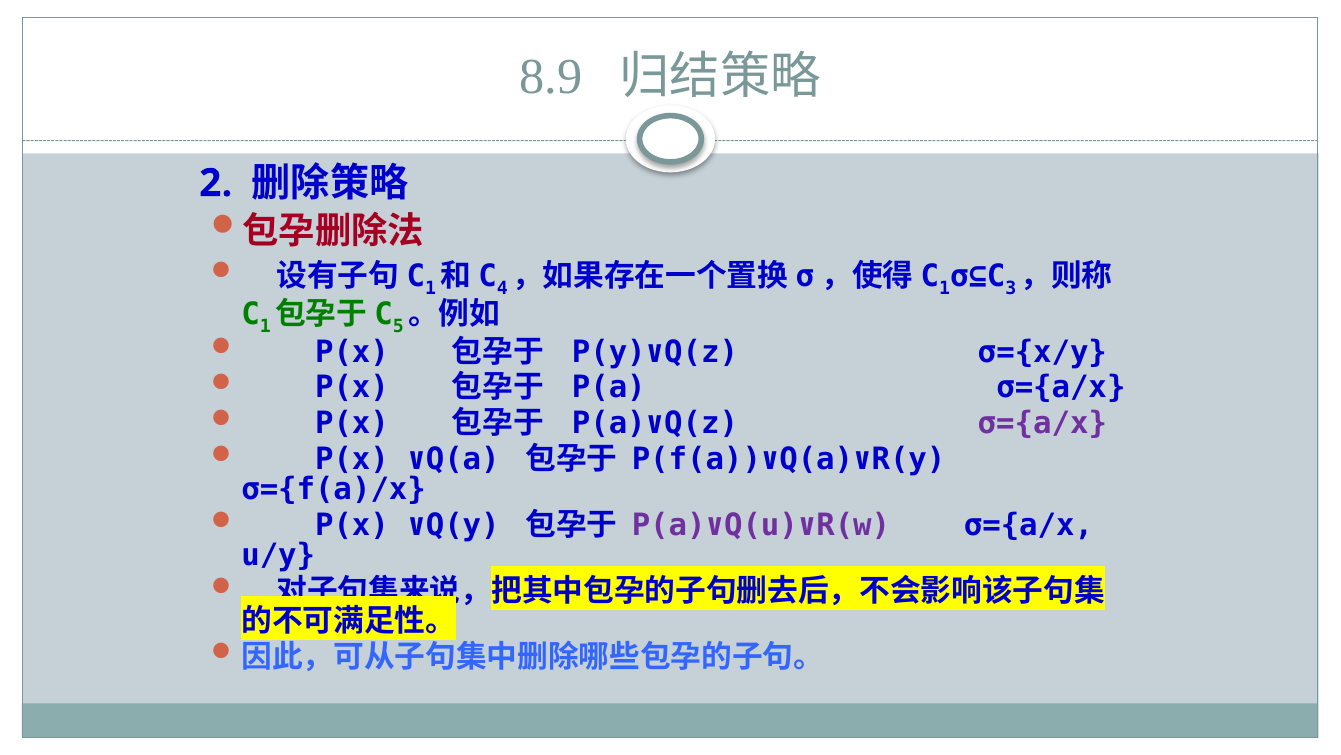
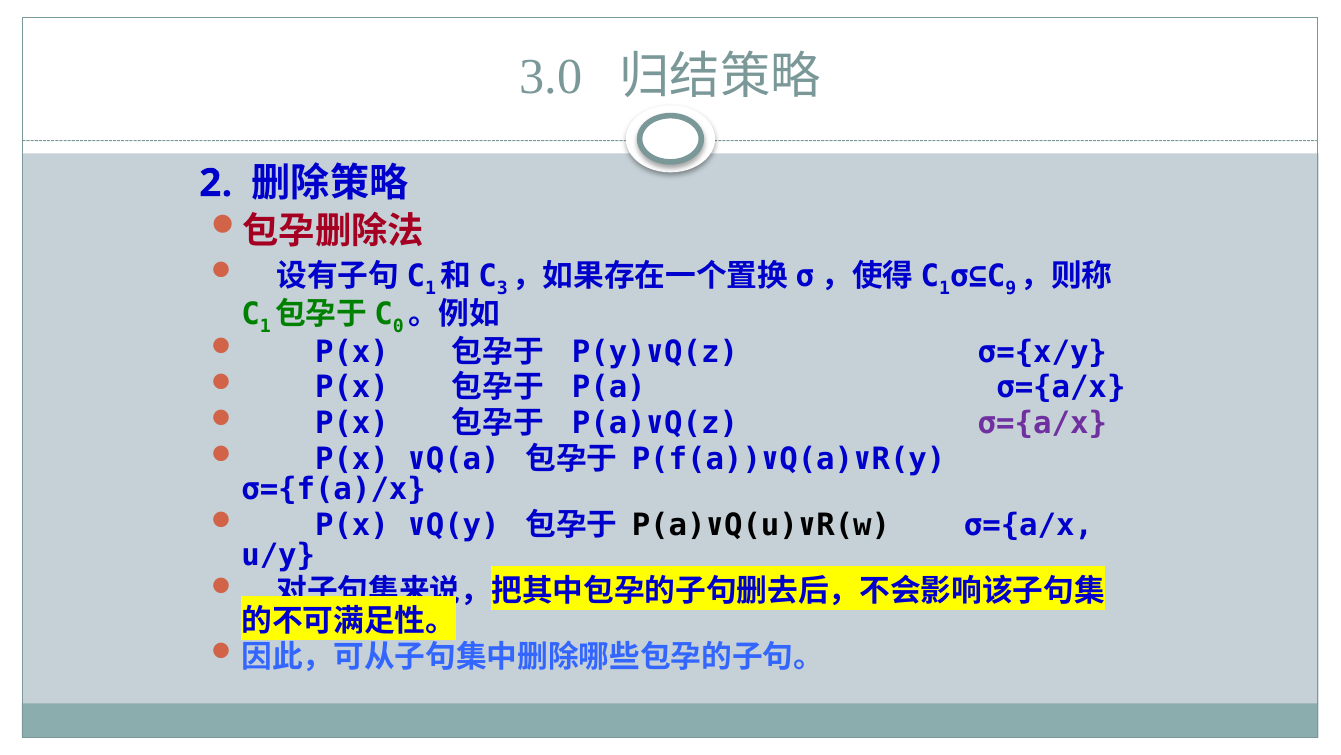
8.9: 8.9 -> 3.0 (551, 77)
4: 4 -> 3 (502, 288)
3: 3 -> 9 (1011, 288)
5: 5 -> 0 (398, 326)
P(a)∨Q(u)∨R(w colour: purple -> black (761, 525)
